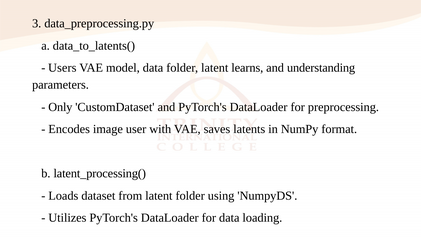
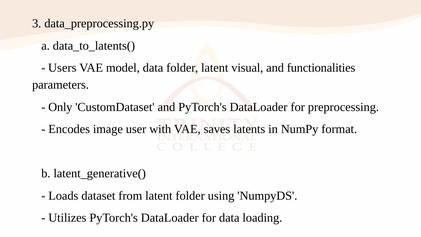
learns: learns -> visual (247, 68)
understanding: understanding -> functionalities (321, 68)
latent_processing(: latent_processing( -> latent_generative( (100, 173)
